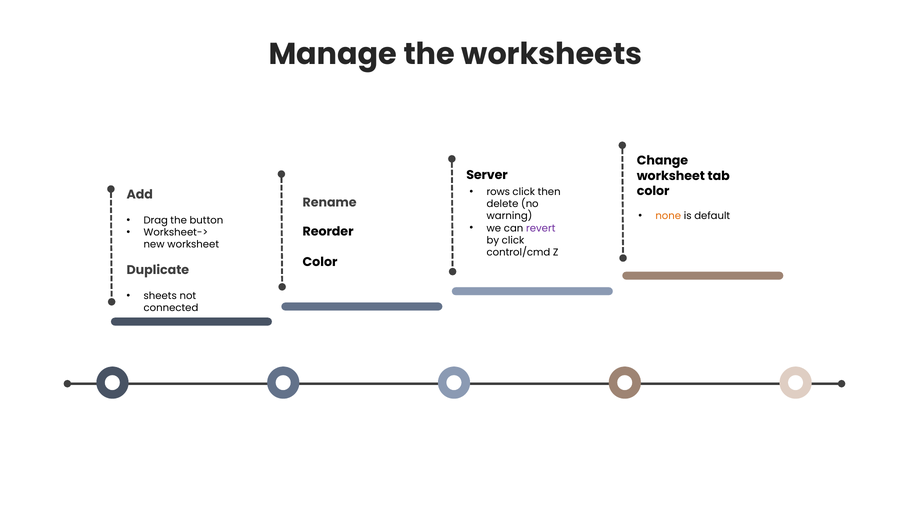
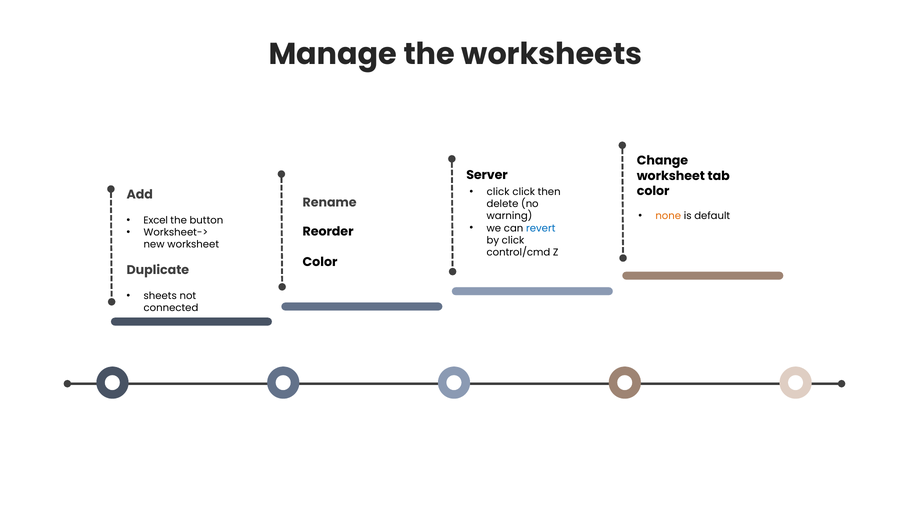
rows: rows -> click (498, 192)
Drag: Drag -> Excel (156, 220)
revert colour: purple -> blue (541, 228)
